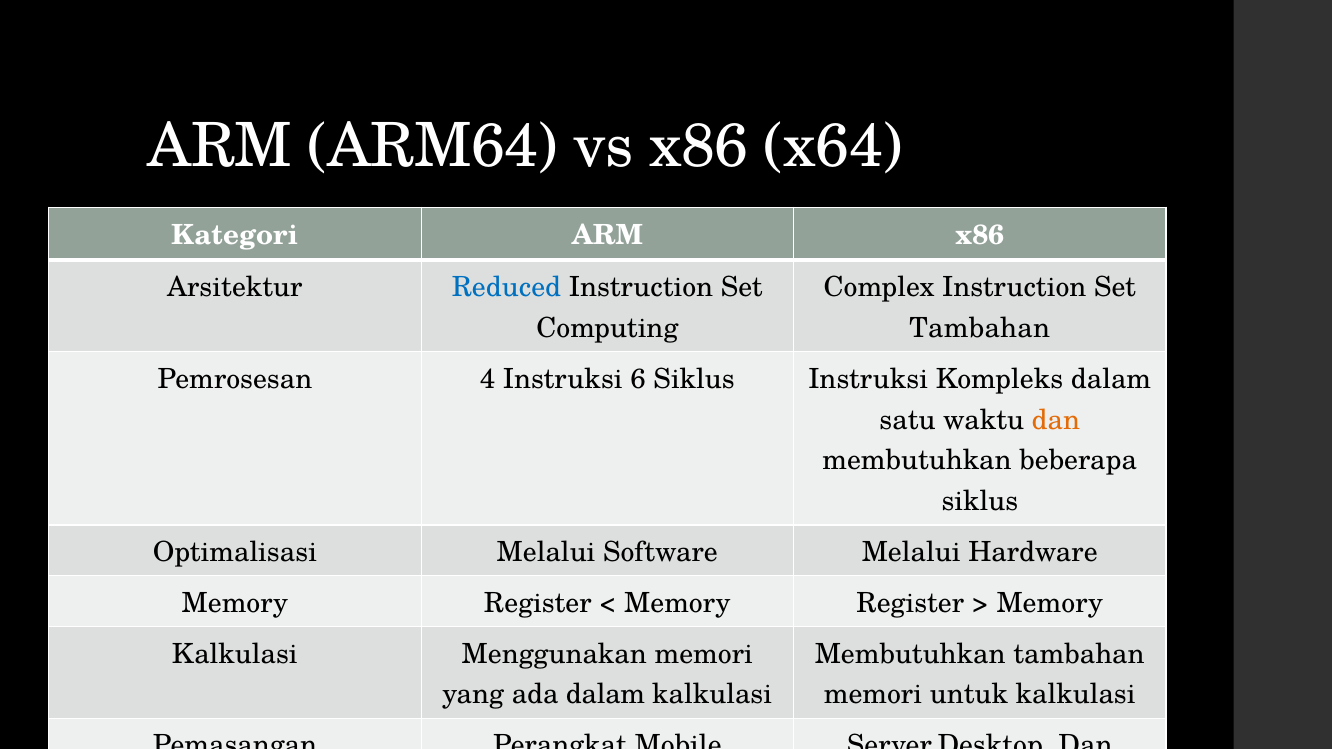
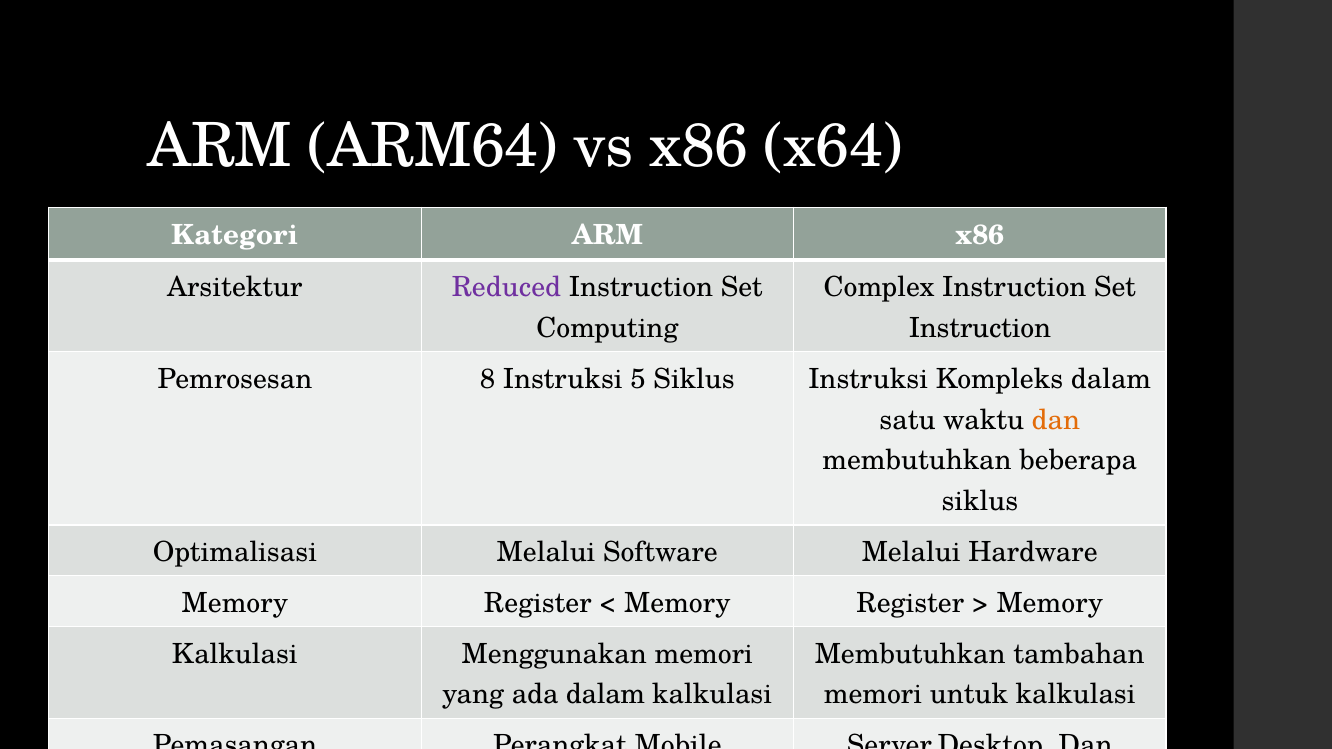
Reduced colour: blue -> purple (507, 288)
Tambahan: Tambahan -> Instruction (980, 329)
4: 4 -> 8 (487, 379)
6: 6 -> 5 (638, 379)
